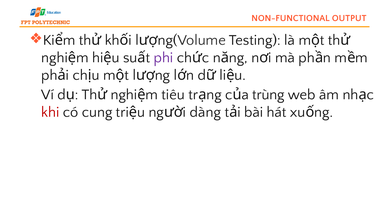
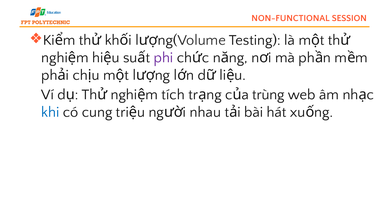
OUTPUT: OUTPUT -> SESSION (349, 18)
tiêu: tiêu -> tích (173, 94)
khi colour: red -> blue (50, 112)
dàng: dàng -> nhau (205, 112)
